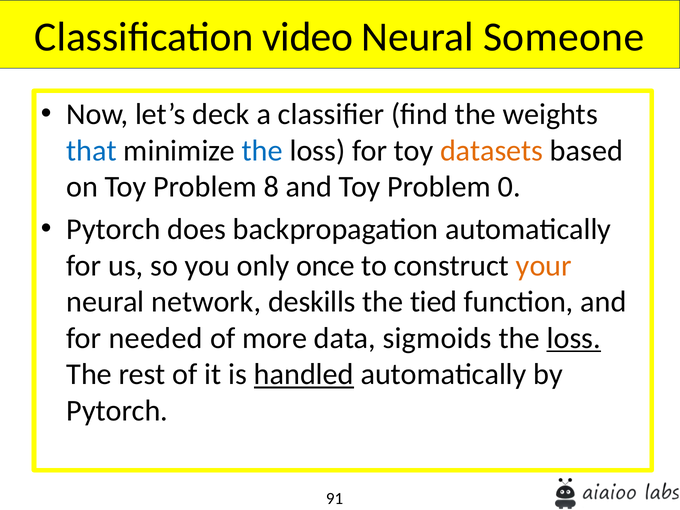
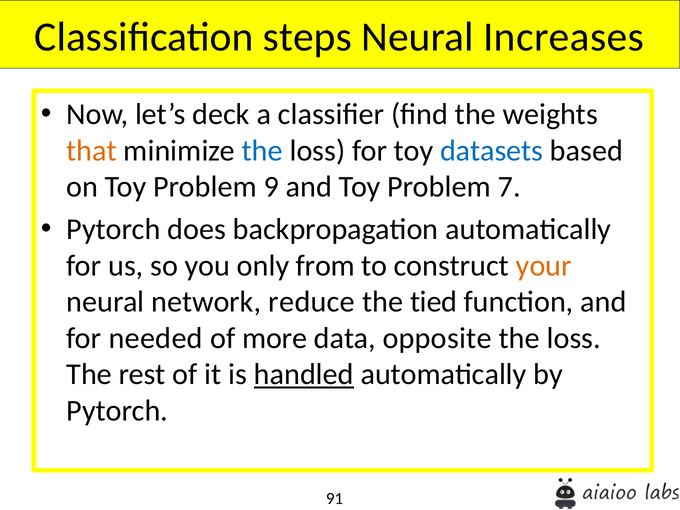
video: video -> steps (307, 37)
Someone: Someone -> Increases (564, 37)
that colour: blue -> orange (92, 151)
datasets colour: orange -> blue (492, 151)
8: 8 -> 9 (271, 187)
0: 0 -> 7 (509, 187)
once: once -> from (325, 266)
deskills: deskills -> reduce (312, 302)
sigmoids: sigmoids -> opposite (437, 338)
loss underline: present -> none (574, 338)
